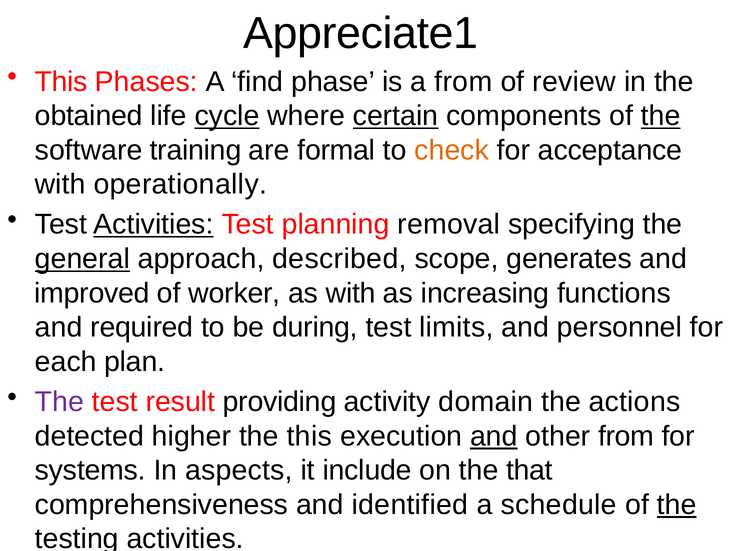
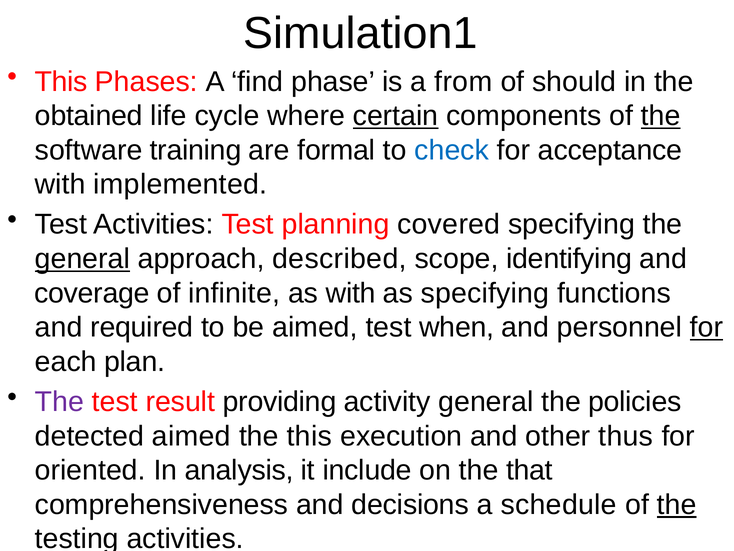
Appreciate1: Appreciate1 -> Simulation1 (361, 34)
review: review -> should (574, 82)
cycle underline: present -> none (227, 116)
check colour: orange -> blue (452, 150)
operationally: operationally -> implemented (180, 184)
Activities underline: present -> none (154, 224)
removal: removal -> covered (449, 224)
generates: generates -> identifying (569, 259)
improved: improved -> coverage (92, 293)
worker: worker -> infinite (234, 293)
as increasing: increasing -> specifying (485, 293)
be during: during -> aimed (315, 327)
limits: limits -> when (457, 327)
for underline: none -> present (707, 327)
activity domain: domain -> general (486, 401)
actions: actions -> policies (635, 401)
detected higher: higher -> aimed (191, 436)
and underline: present -> none (494, 436)
other from: from -> thus (626, 436)
systems: systems -> oriented (90, 470)
aspects: aspects -> analysis (239, 470)
identified: identified -> decisions (410, 504)
